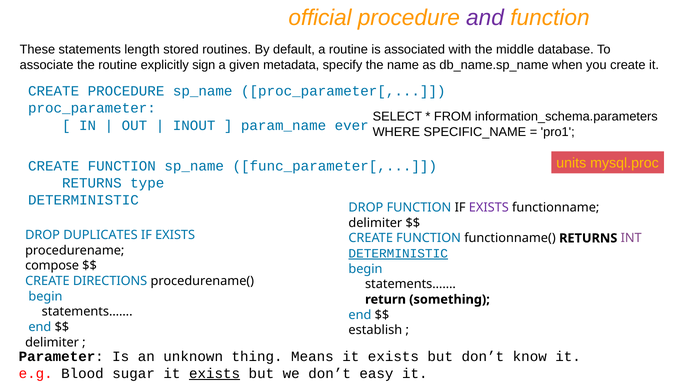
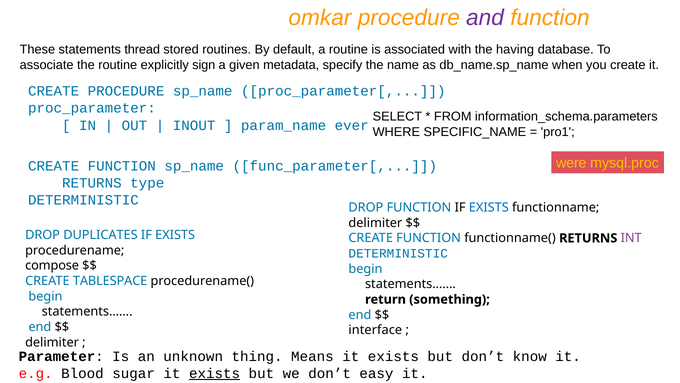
official: official -> omkar (320, 18)
length: length -> thread (142, 50)
middle: middle -> having (515, 50)
units: units -> were (571, 163)
EXISTS colour: purple -> blue (489, 207)
DETERMINISTIC underline: present -> none (398, 253)
DIRECTIONS: DIRECTIONS -> TABLESPACE (110, 281)
establish: establish -> interface (375, 330)
